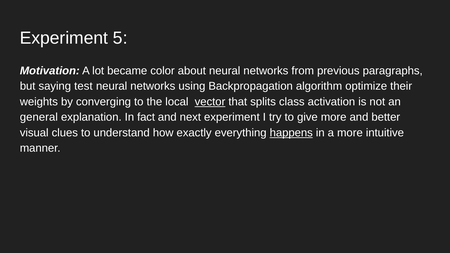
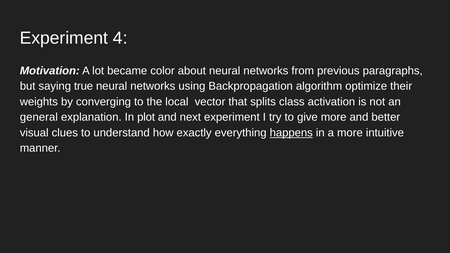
5: 5 -> 4 (120, 38)
test: test -> true (84, 86)
vector underline: present -> none (210, 102)
fact: fact -> plot (146, 117)
